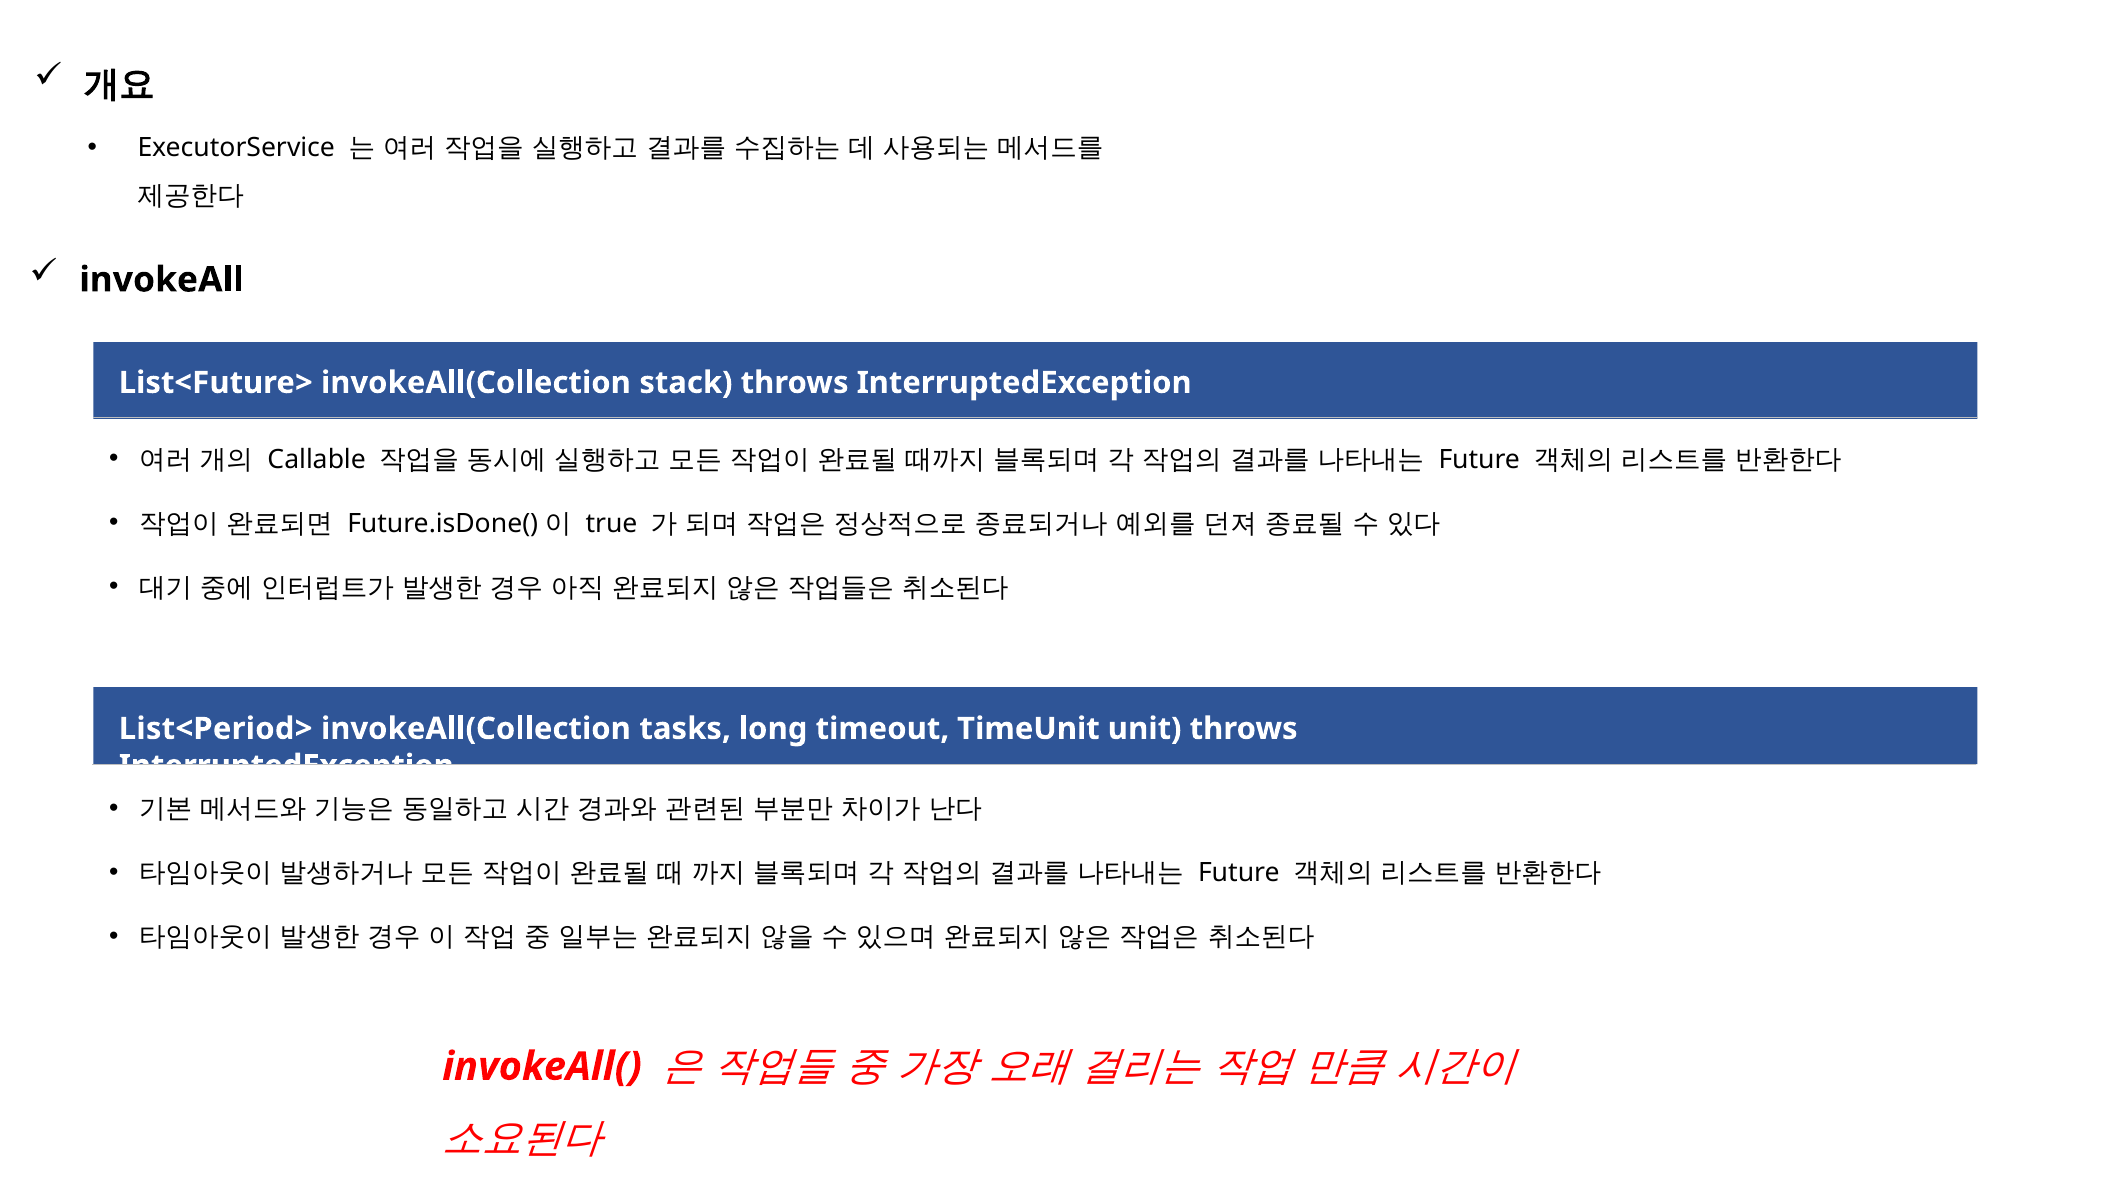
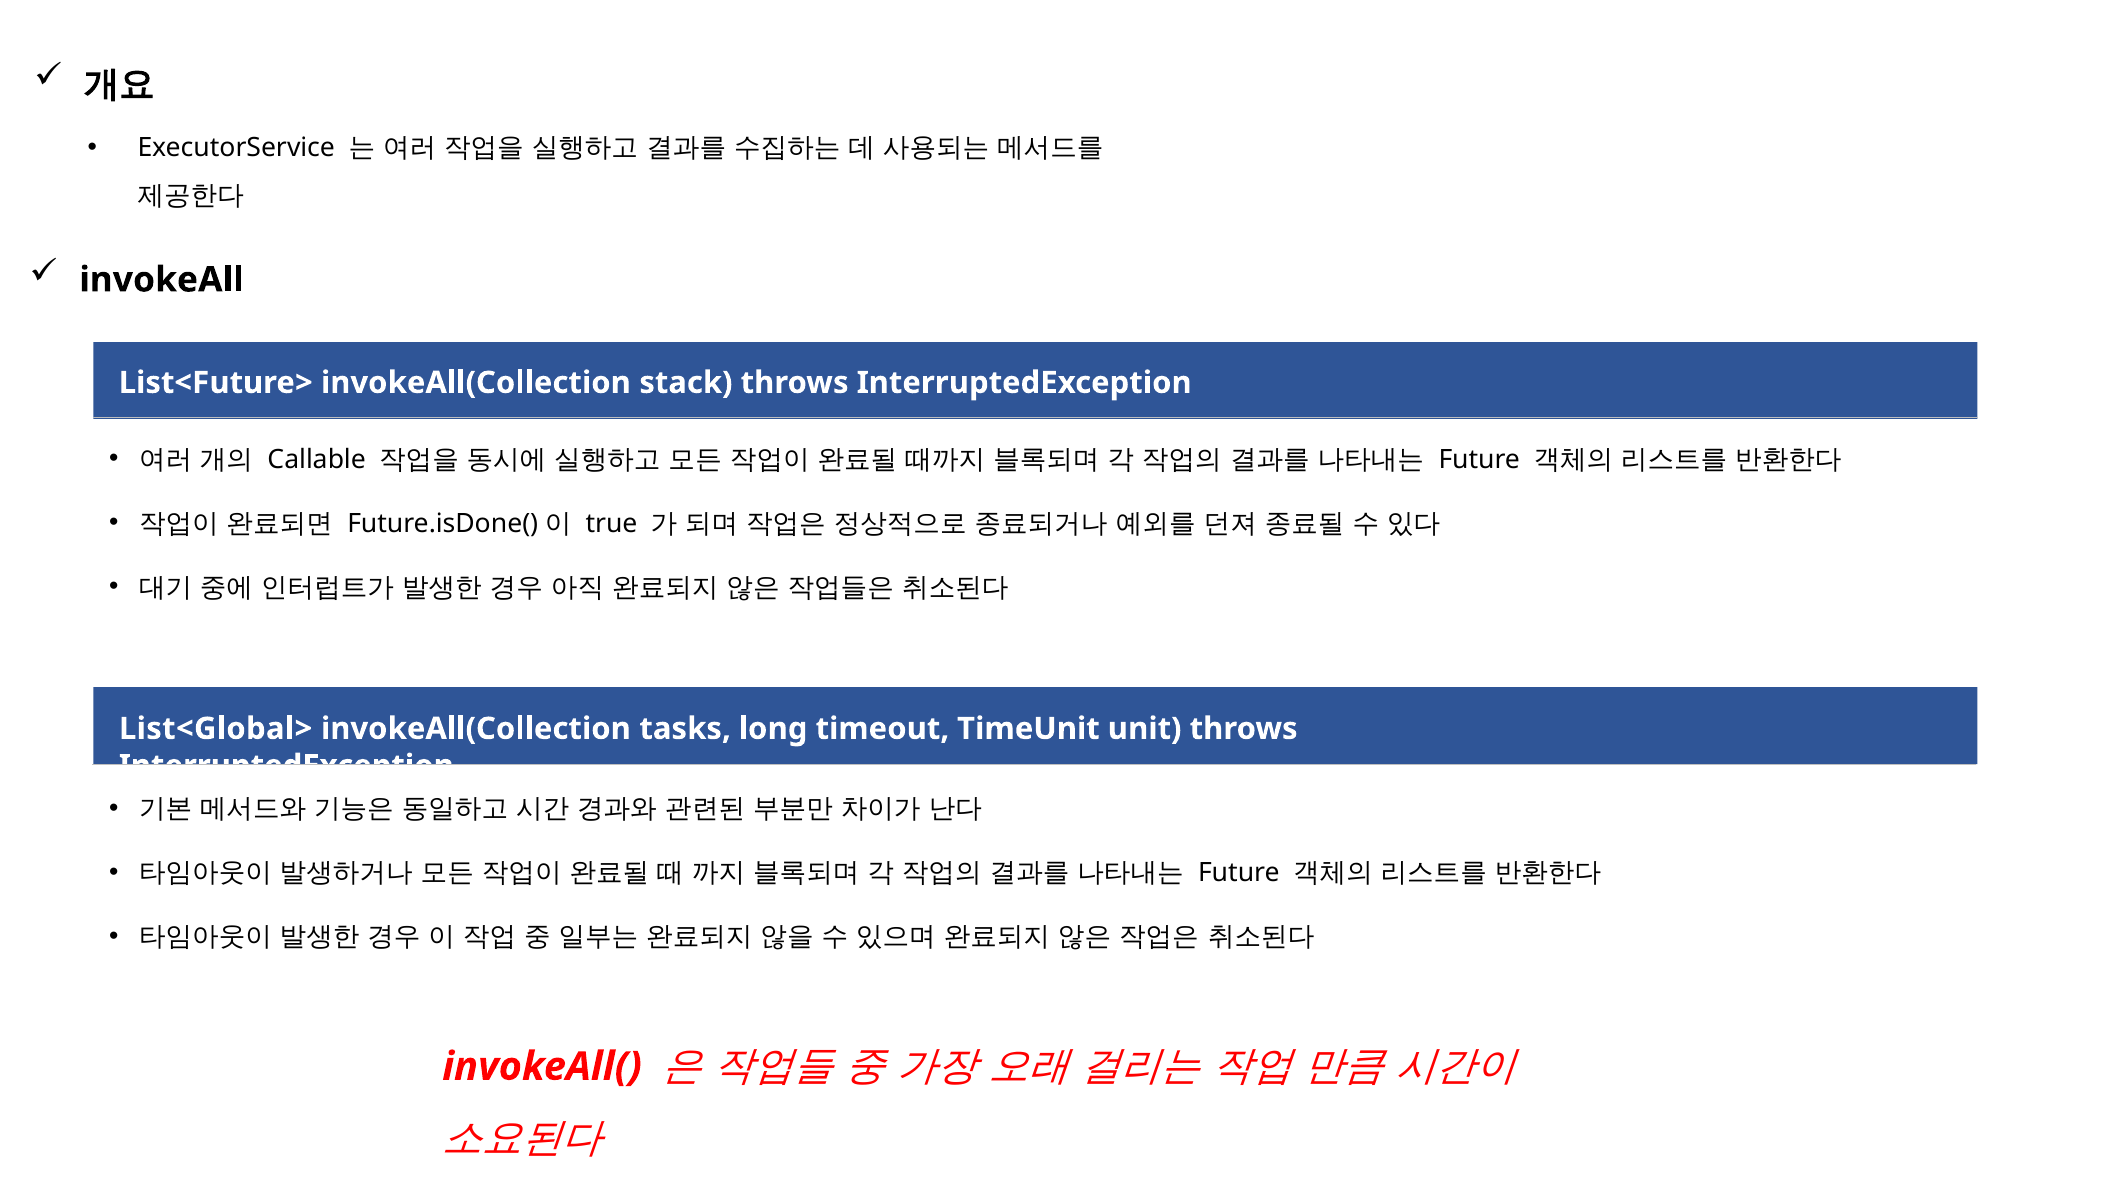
List<Period>: List<Period> -> List<Global> (216, 729)
